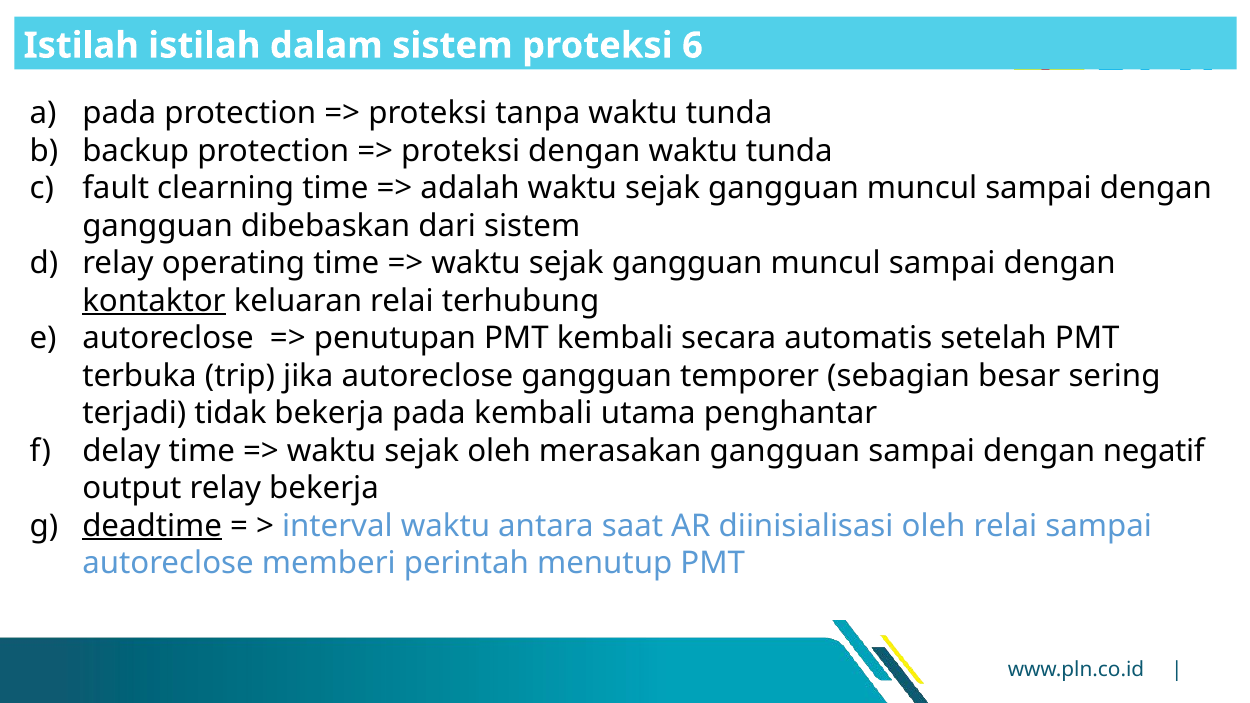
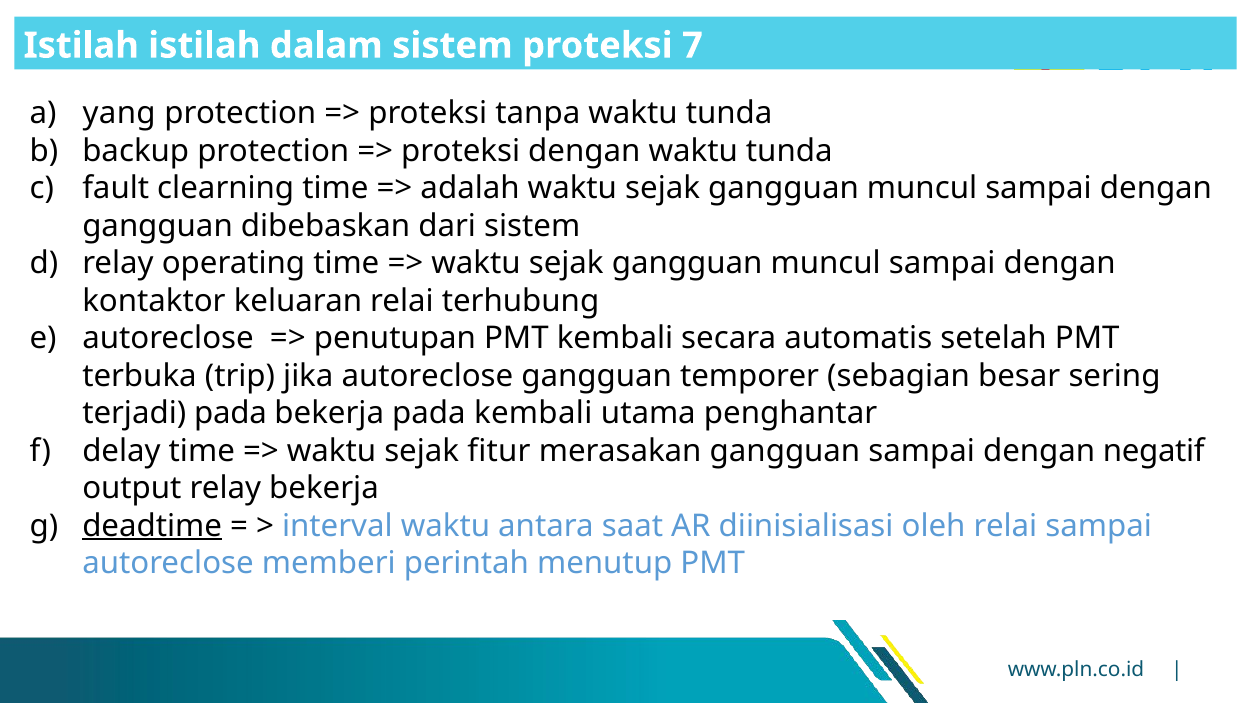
6: 6 -> 7 (692, 46)
pada: pada -> yang (119, 113)
kontaktor underline: present -> none (154, 301)
terjadi tidak: tidak -> pada (230, 413)
sejak oleh: oleh -> fitur (499, 451)
